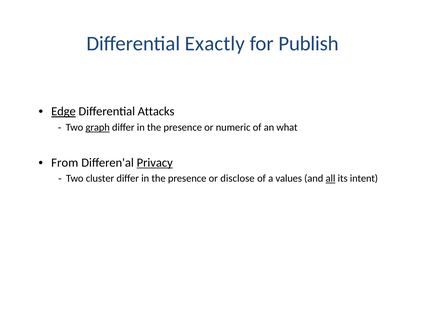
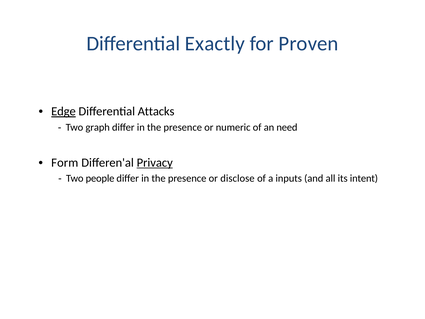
Publish: Publish -> Proven (309, 44)
graph underline: present -> none (98, 127)
what: what -> need (287, 127)
From: From -> Form (65, 162)
cluster: cluster -> people (100, 178)
values: values -> inputs (289, 178)
all underline: present -> none (330, 178)
